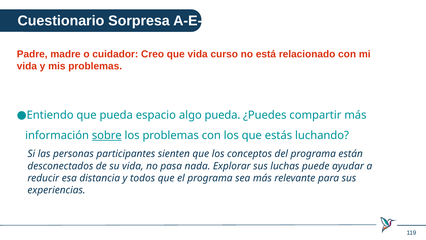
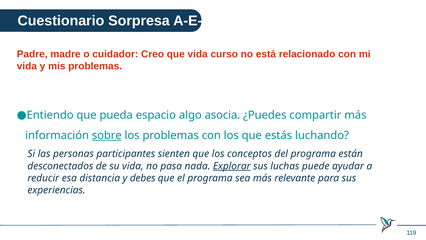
algo pueda: pueda -> asocia (222, 115)
Explorar underline: none -> present (232, 166)
todos: todos -> debes (143, 178)
